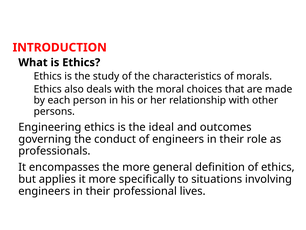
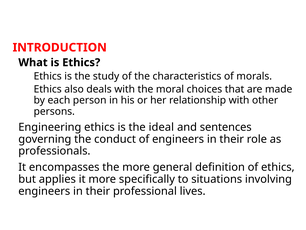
outcomes: outcomes -> sentences (226, 127)
